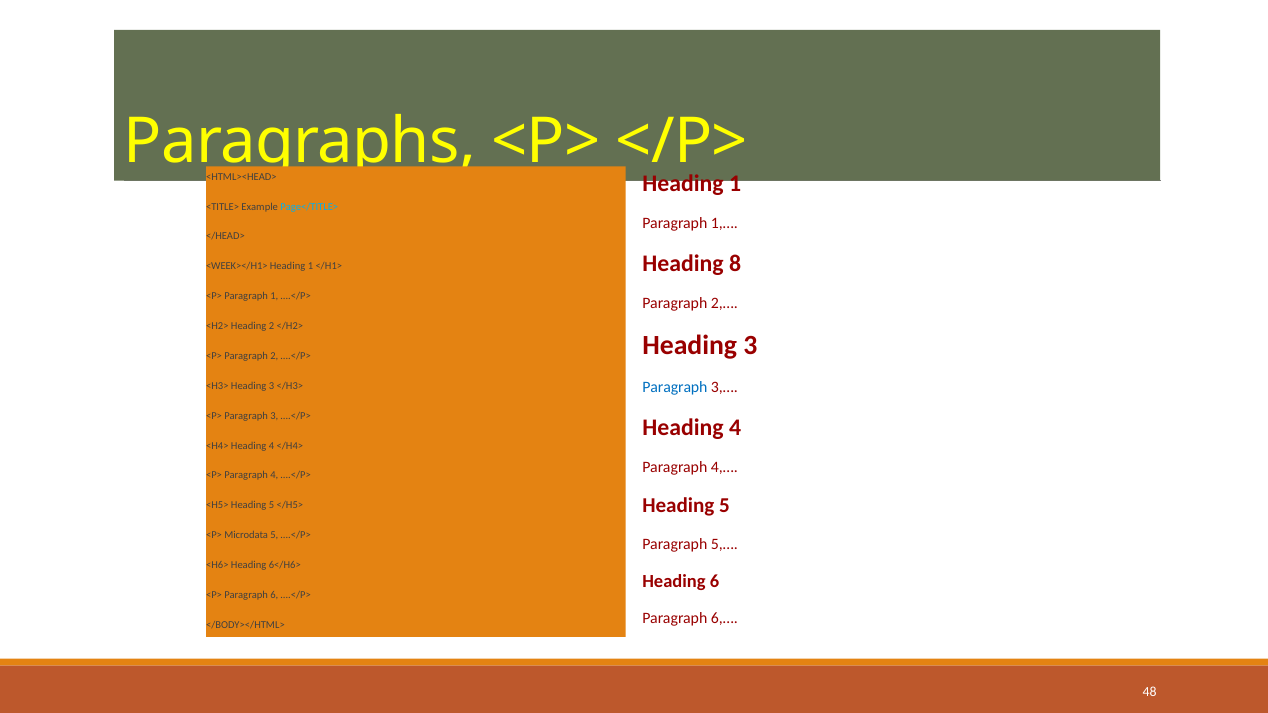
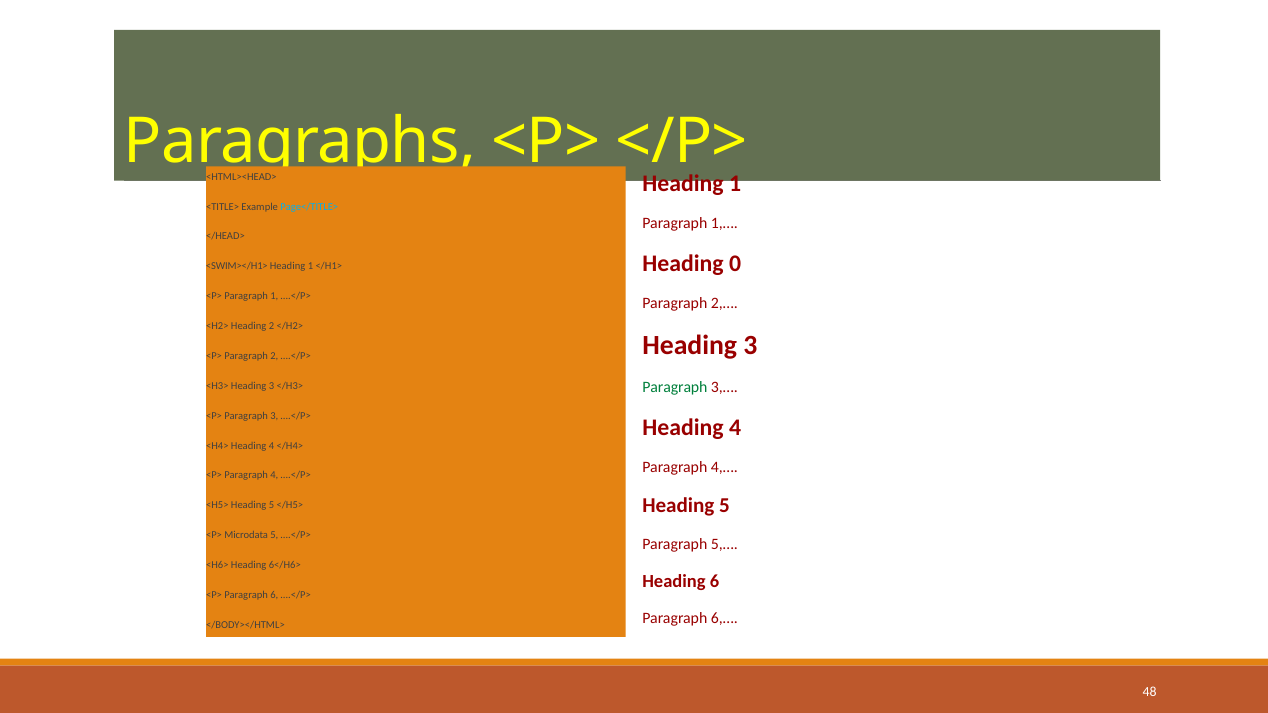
8: 8 -> 0 (735, 264)
<WEEK></H1>: <WEEK></H1> -> <SWIM></H1> (237, 266)
Paragraph colour: blue -> green (675, 388)
